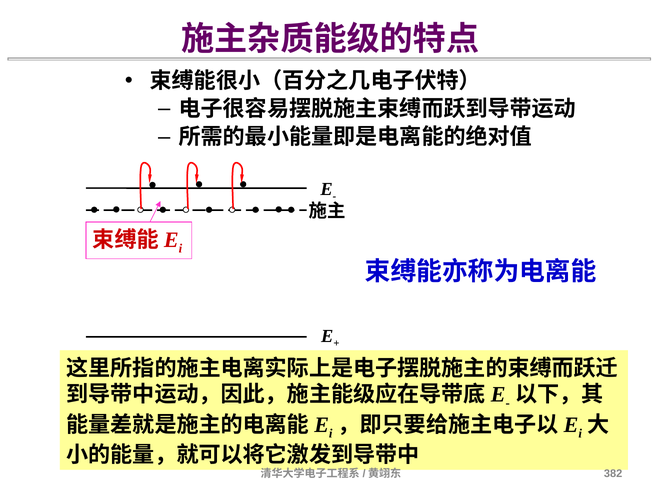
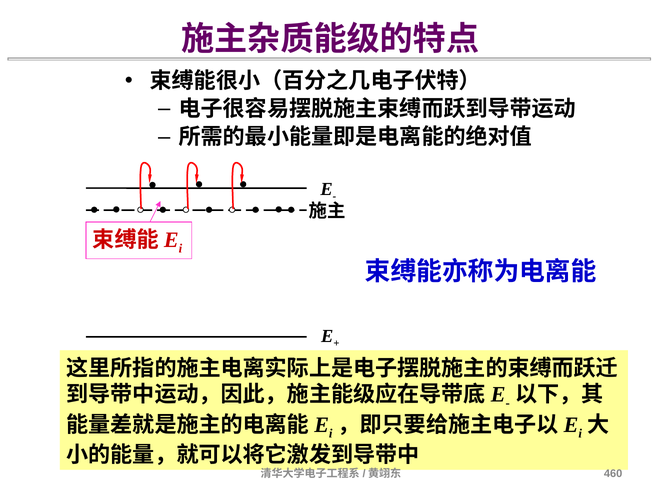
382: 382 -> 460 (613, 474)
